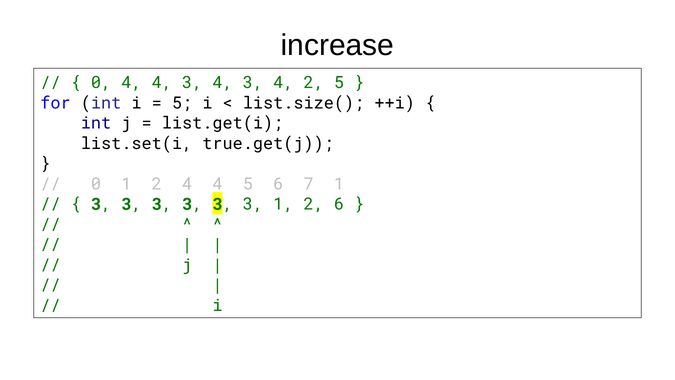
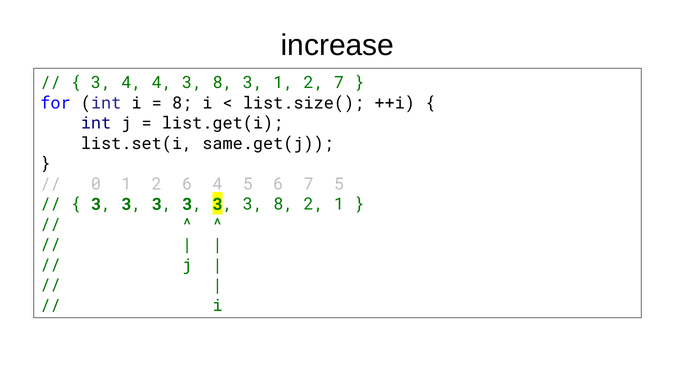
0: 0 -> 3 (101, 83)
4 4 3 4: 4 -> 8 (223, 83)
4: 4 -> 1 (283, 83)
2 5: 5 -> 7 (339, 83)
5: 5 -> 8 (182, 103)
true.get(j: true.get(j -> same.get(j (268, 143)
2 4: 4 -> 6 (187, 184)
7 1: 1 -> 5 (339, 184)
3 3 1: 1 -> 8 (283, 204)
2 6: 6 -> 1 (339, 204)
